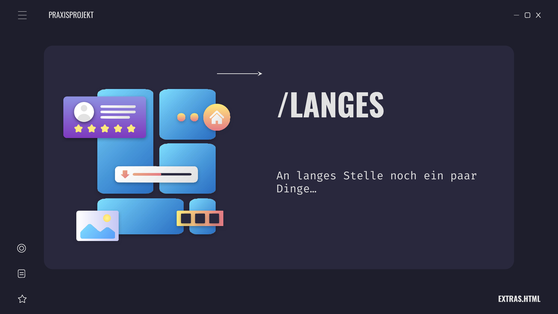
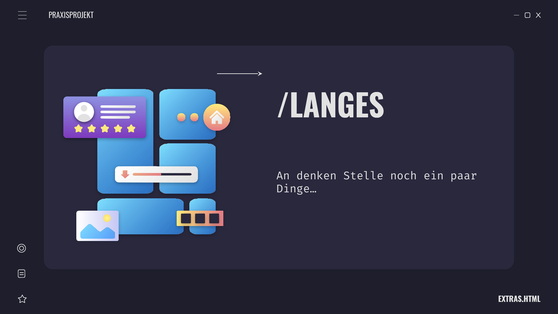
langes: langes -> denken (317, 176)
